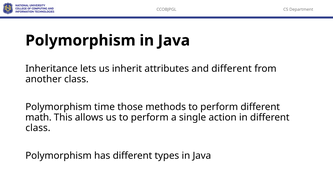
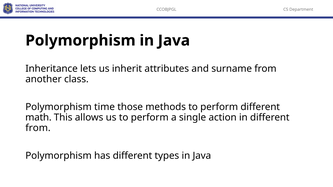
and different: different -> surname (232, 69)
class: class -> from (38, 128)
